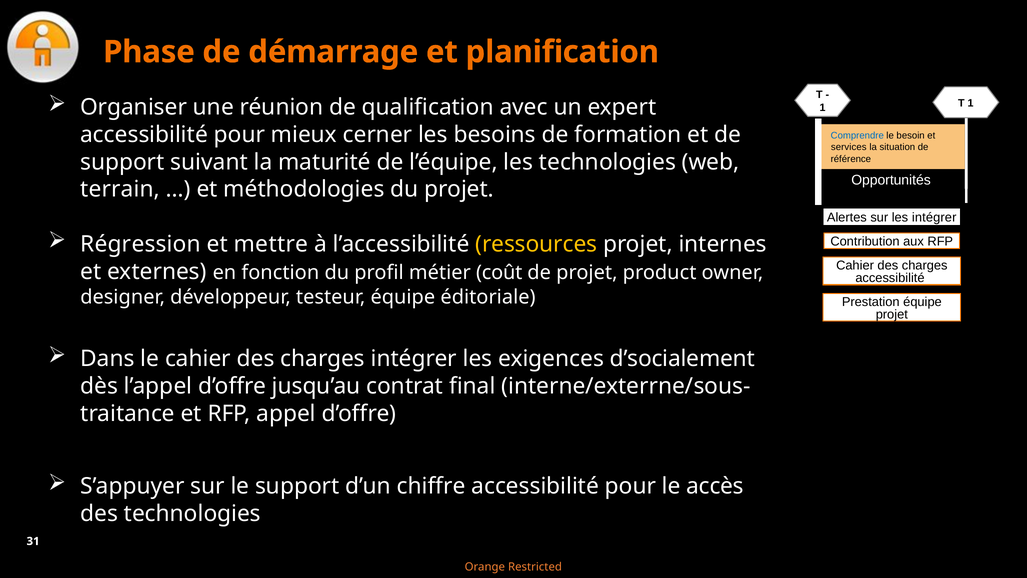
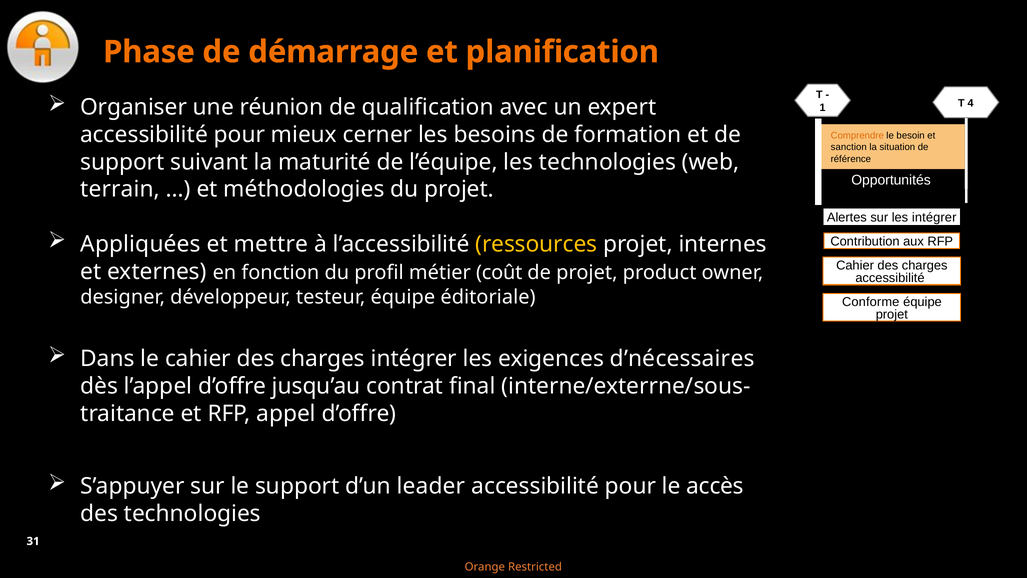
T 1: 1 -> 4 (970, 103)
Comprendre colour: blue -> orange (857, 136)
services: services -> sanction (849, 147)
Régression: Régression -> Appliquées (141, 244)
Prestation: Prestation -> Conforme (871, 302)
d’socialement: d’socialement -> d’nécessaires (682, 359)
chiffre: chiffre -> leader (431, 486)
